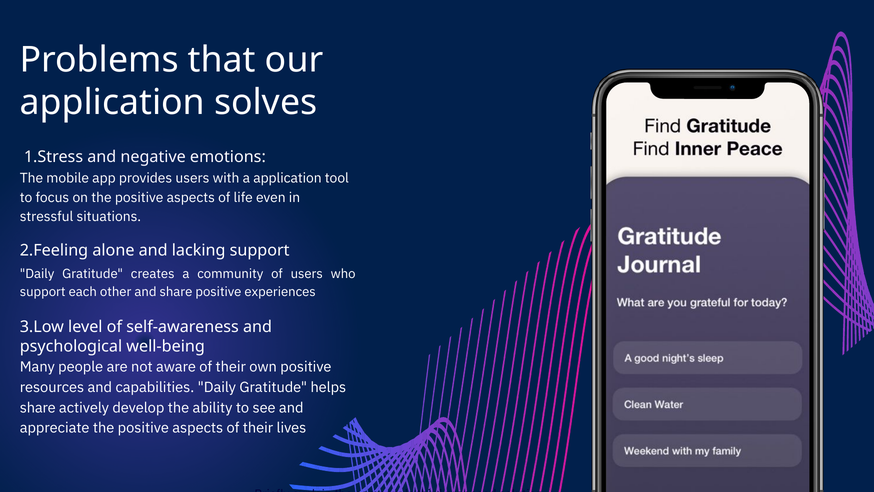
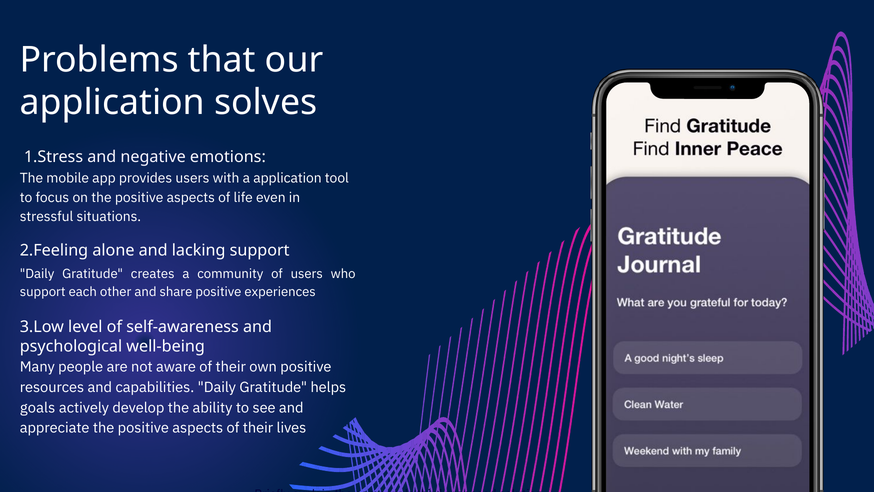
share: share -> goals (38, 407)
